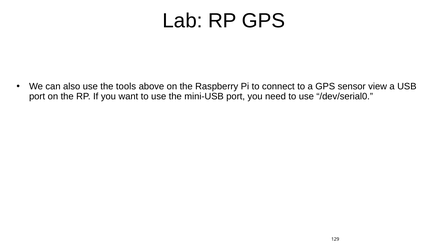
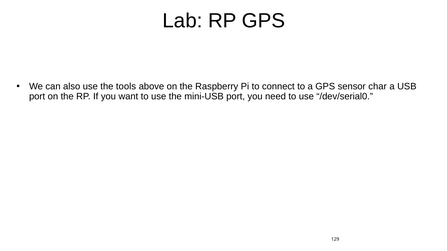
view: view -> char (378, 86)
